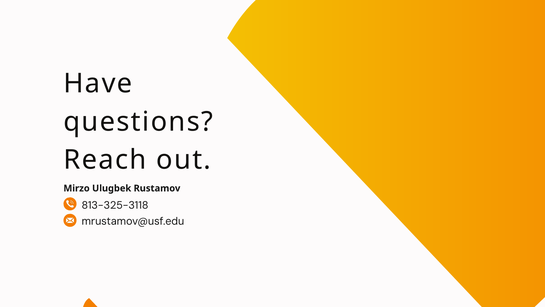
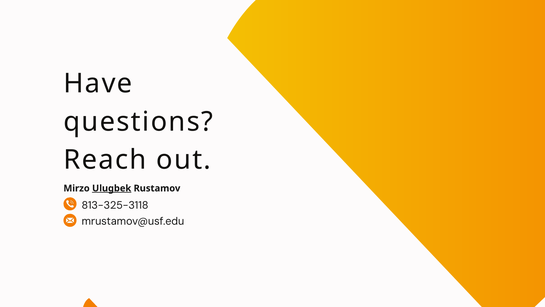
Ulugbek underline: none -> present (112, 188)
